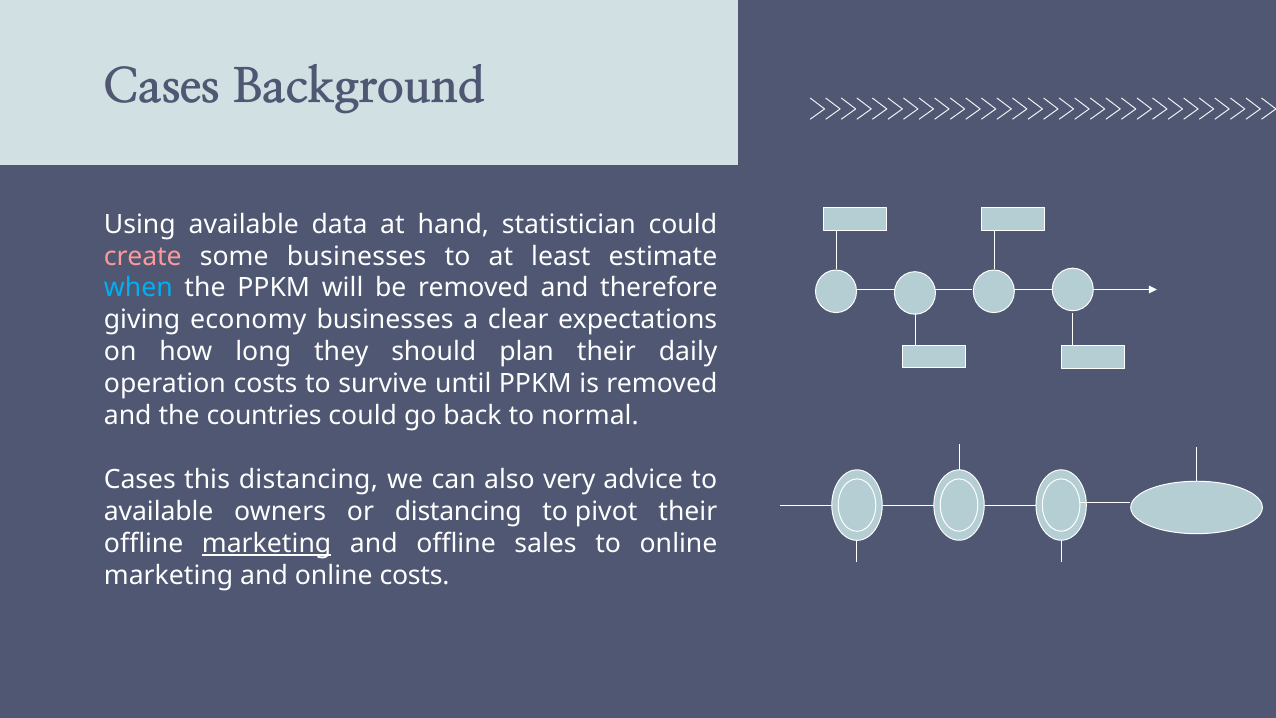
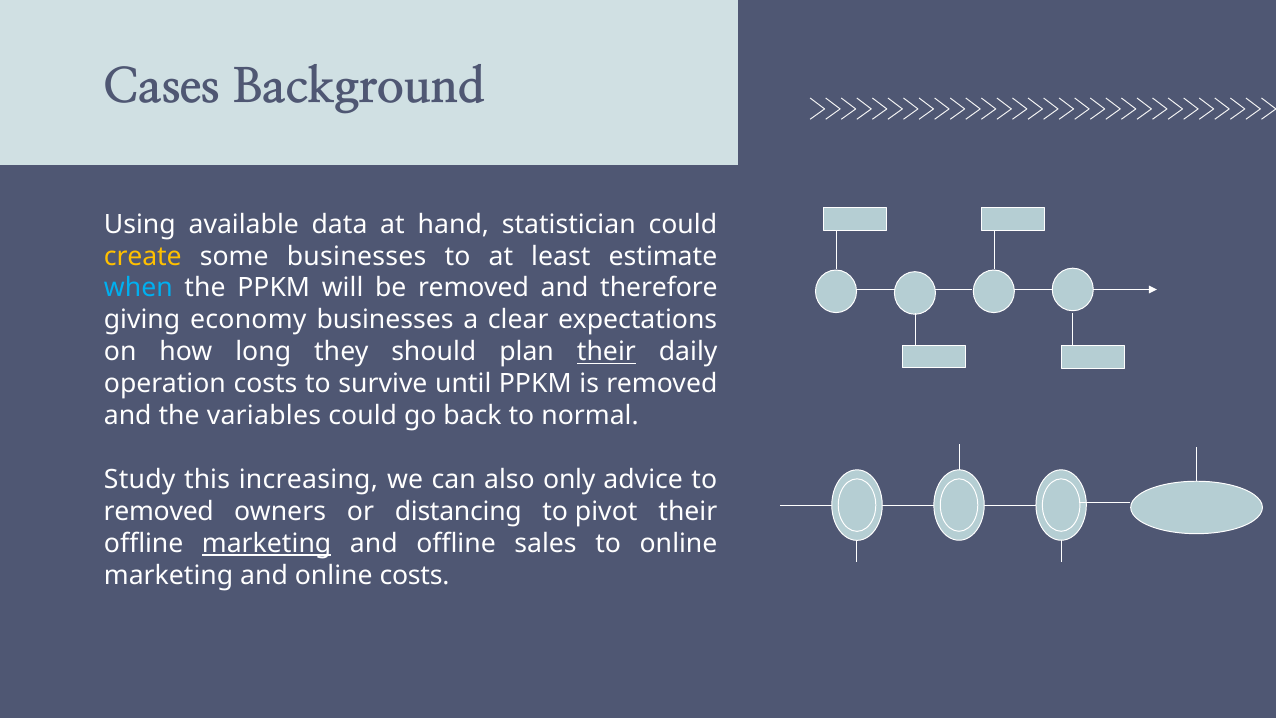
create colour: pink -> yellow (143, 256)
their underline: none -> present (606, 352)
countries: countries -> variables (264, 416)
Cases: Cases -> Study (140, 480)
this distancing: distancing -> increasing (308, 480)
very: very -> only (569, 480)
available: available -> removed (159, 511)
